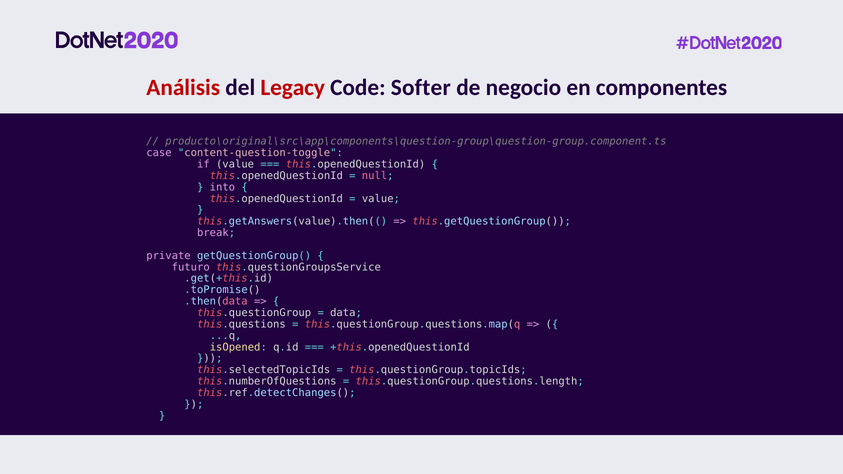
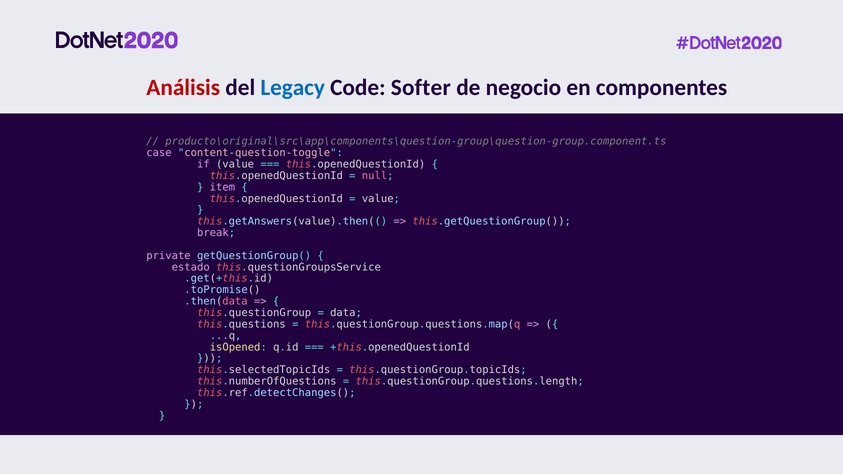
Legacy colour: red -> blue (293, 87)
into: into -> item (222, 187)
futuro: futuro -> estado (191, 267)
